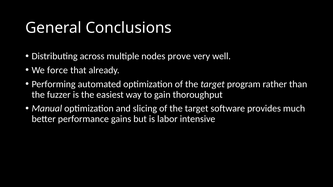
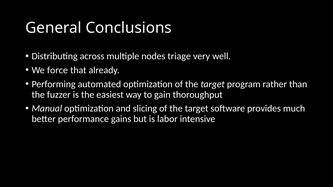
prove: prove -> triage (179, 56)
